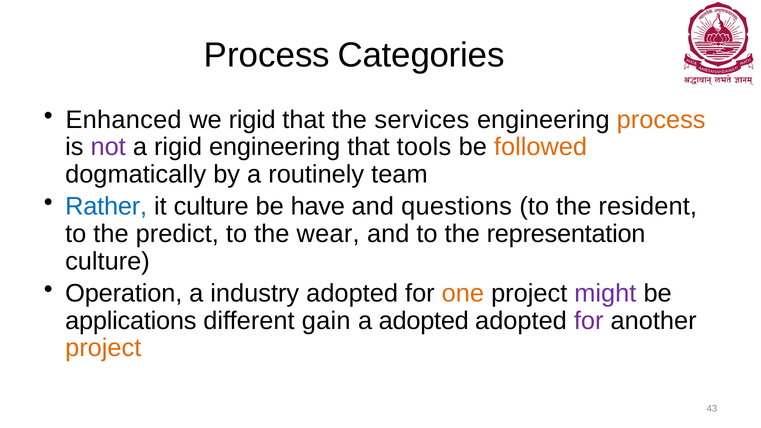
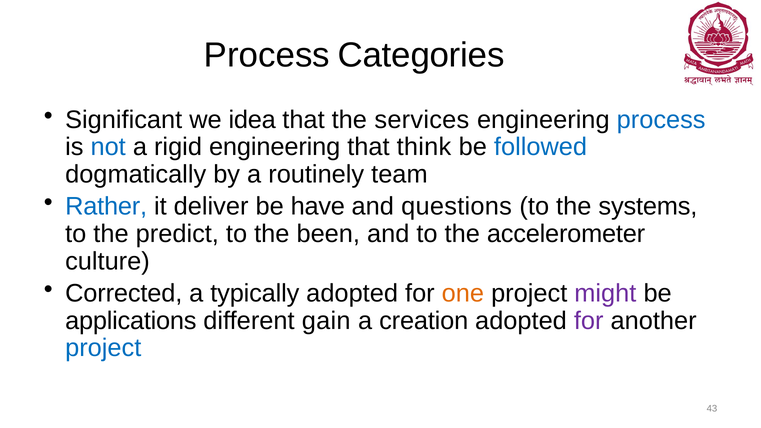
Enhanced: Enhanced -> Significant (124, 120)
we rigid: rigid -> idea (252, 120)
process colour: orange -> blue (661, 120)
not colour: purple -> blue (108, 147)
tools: tools -> think (424, 147)
followed colour: orange -> blue (541, 147)
it culture: culture -> deliver (211, 207)
resident: resident -> systems (648, 207)
wear: wear -> been (328, 234)
representation: representation -> accelerometer (566, 234)
Operation: Operation -> Corrected (124, 293)
industry: industry -> typically (255, 293)
a adopted: adopted -> creation (424, 321)
project colour: orange -> blue (103, 348)
